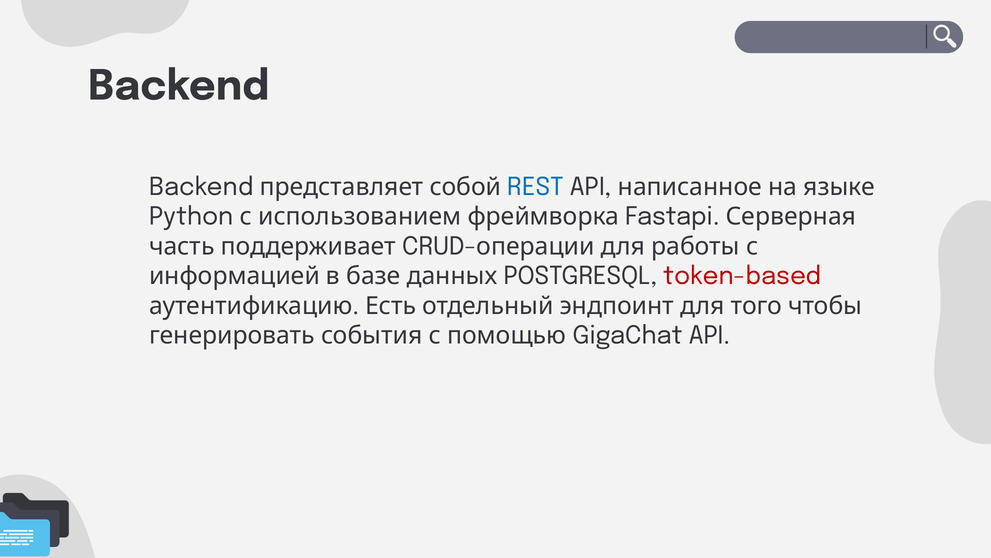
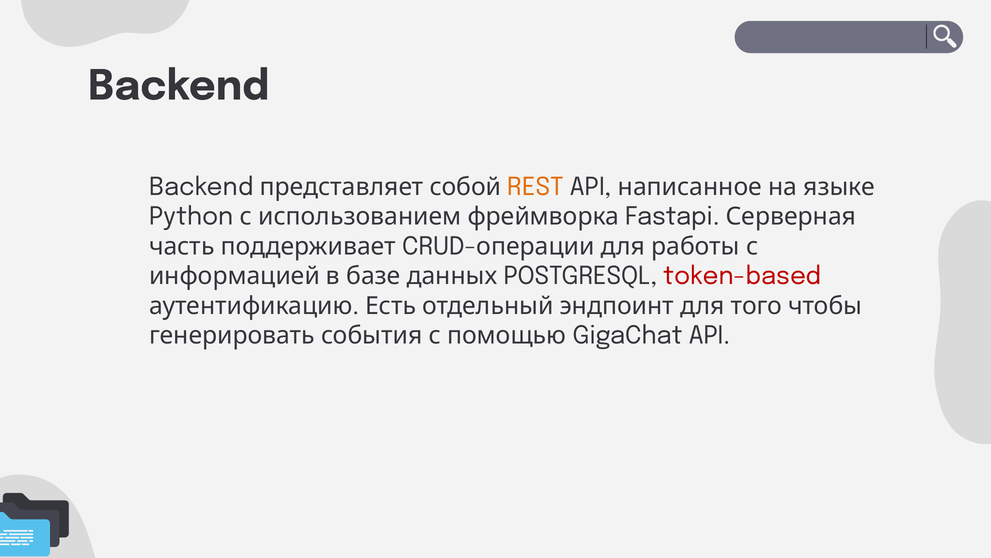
REST colour: blue -> orange (536, 187)
